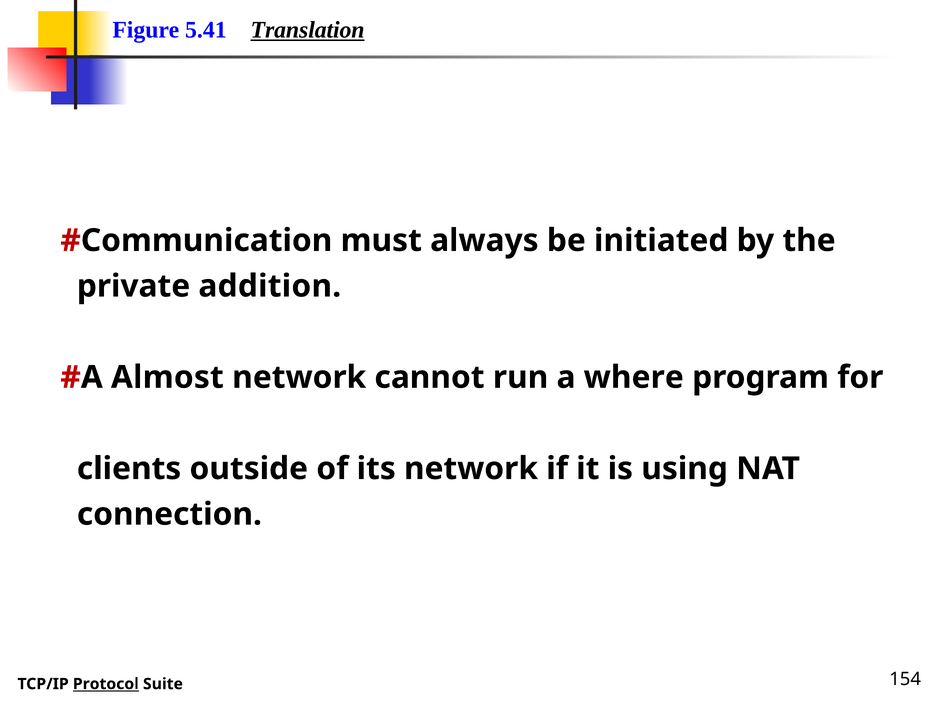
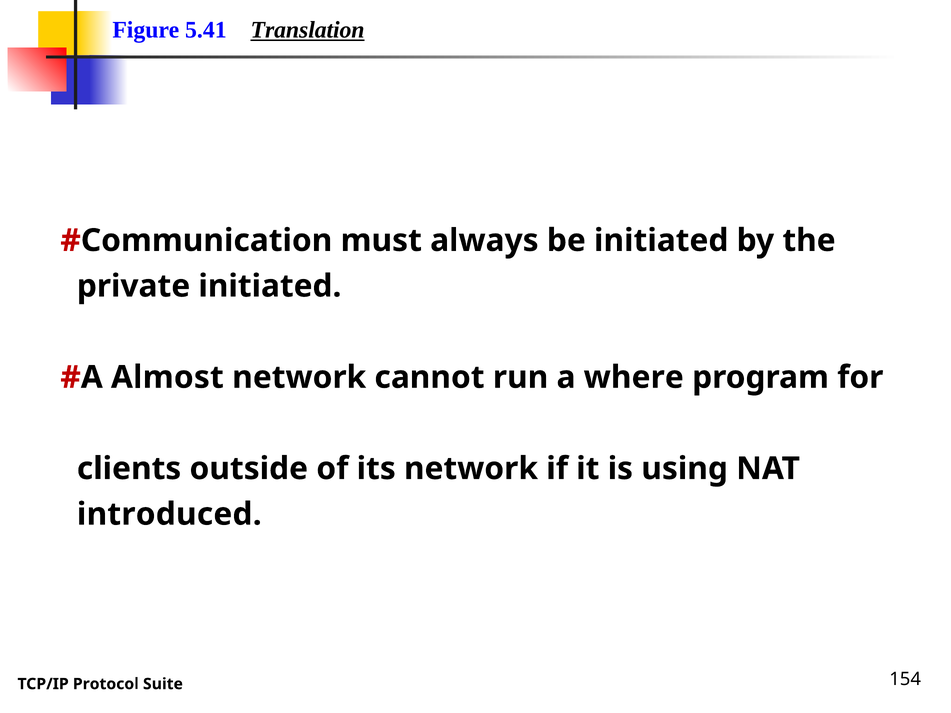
private addition: addition -> initiated (270, 286)
connection: connection -> introduced (169, 514)
Protocol underline: present -> none (106, 684)
